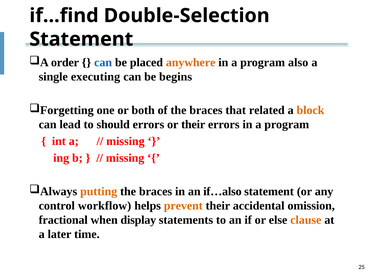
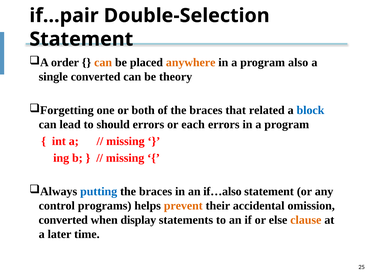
if…find: if…find -> if…pair (64, 16)
can colour: blue -> orange (103, 63)
single executing: executing -> converted (96, 77)
begins: begins -> theory (176, 77)
block colour: orange -> blue (310, 111)
or their: their -> each (193, 125)
putting colour: orange -> blue (99, 192)
workflow: workflow -> programs (105, 206)
fractional: fractional -> converted (63, 220)
